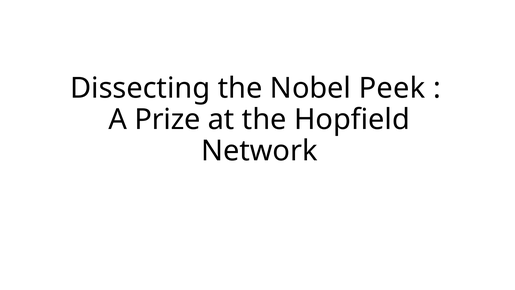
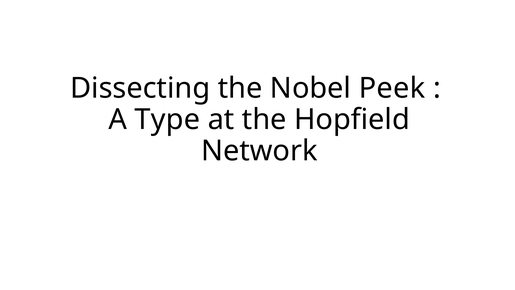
Prize: Prize -> Type (167, 119)
